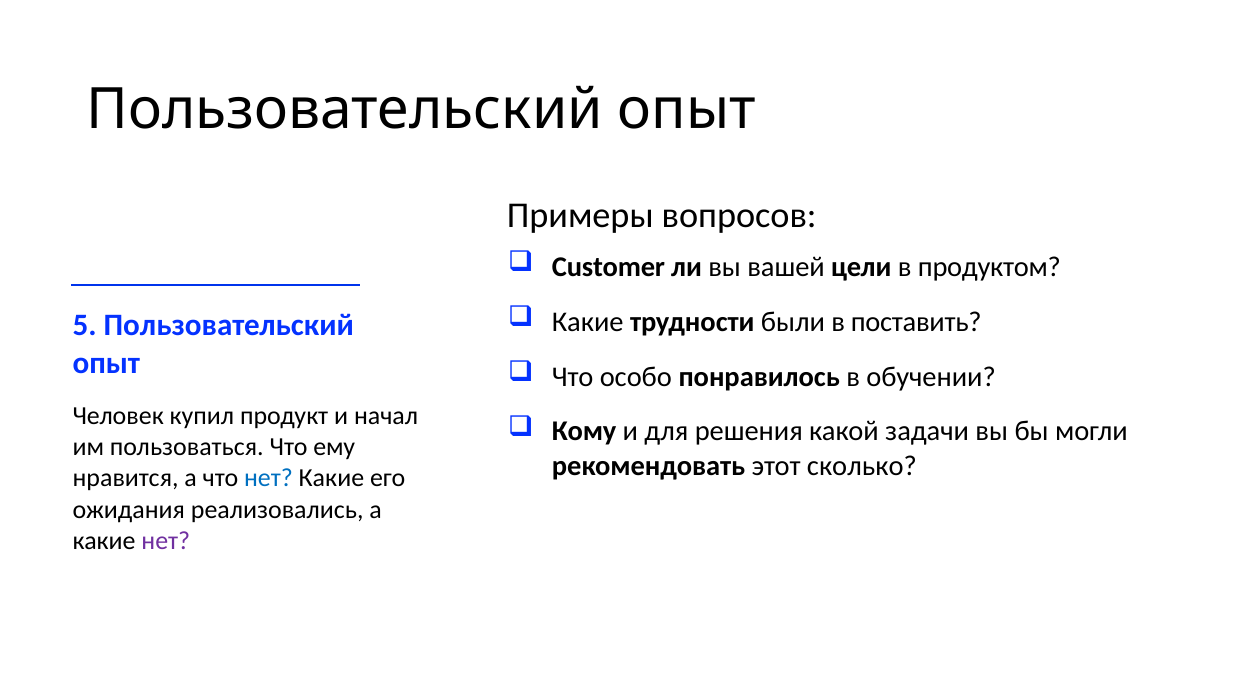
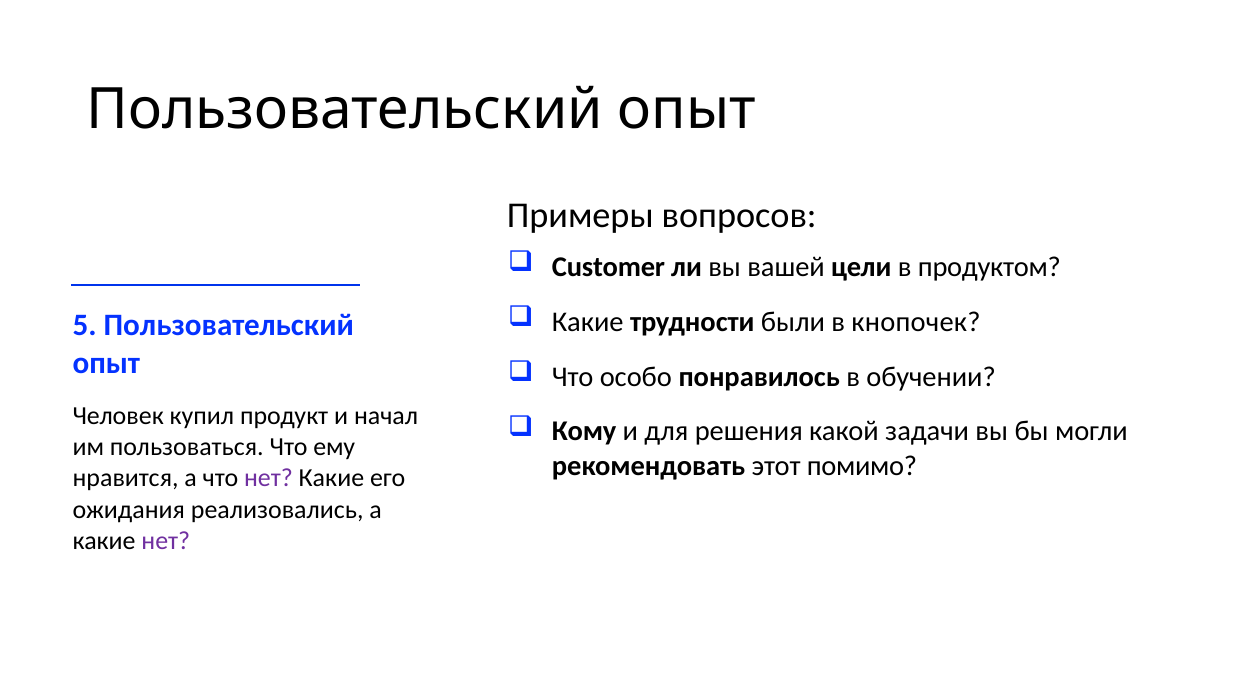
поставить: поставить -> кнопочек (916, 322)
сколько: сколько -> помимо (862, 466)
нет colour: blue -> purple (269, 478)
